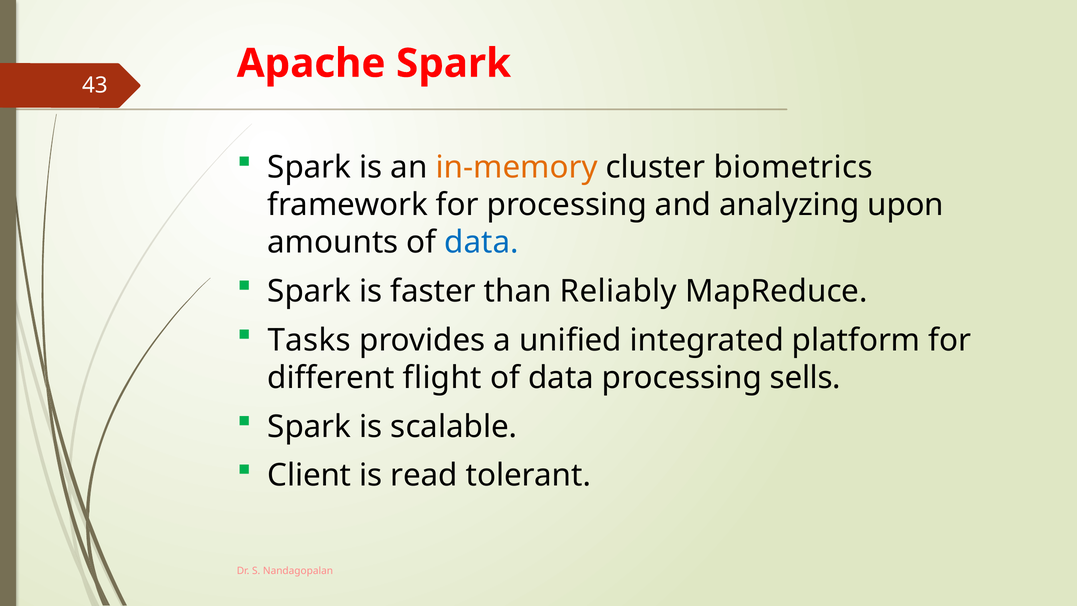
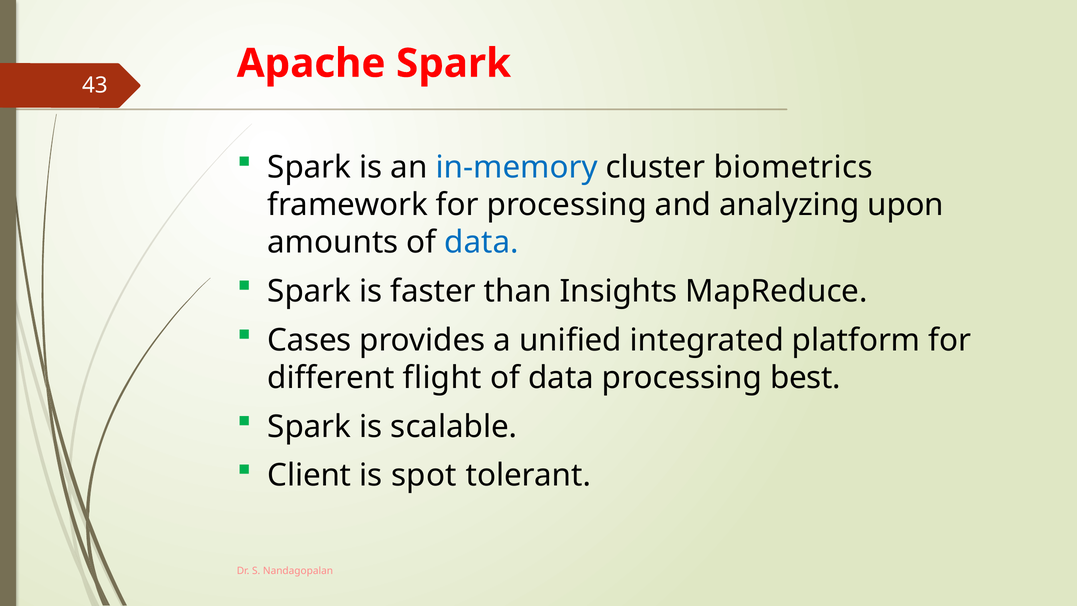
in-memory colour: orange -> blue (517, 167)
Reliably: Reliably -> Insights (619, 291)
Tasks: Tasks -> Cases (309, 340)
sells: sells -> best (805, 378)
read: read -> spot (424, 475)
